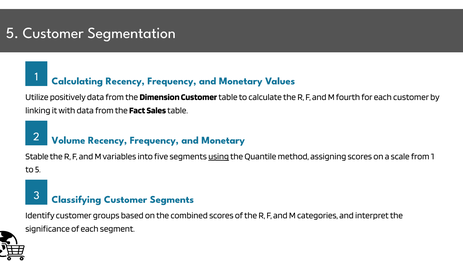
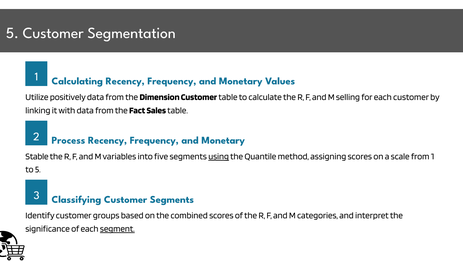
fourth: fourth -> selling (348, 97)
Volume: Volume -> Process (68, 140)
segment underline: none -> present (117, 228)
